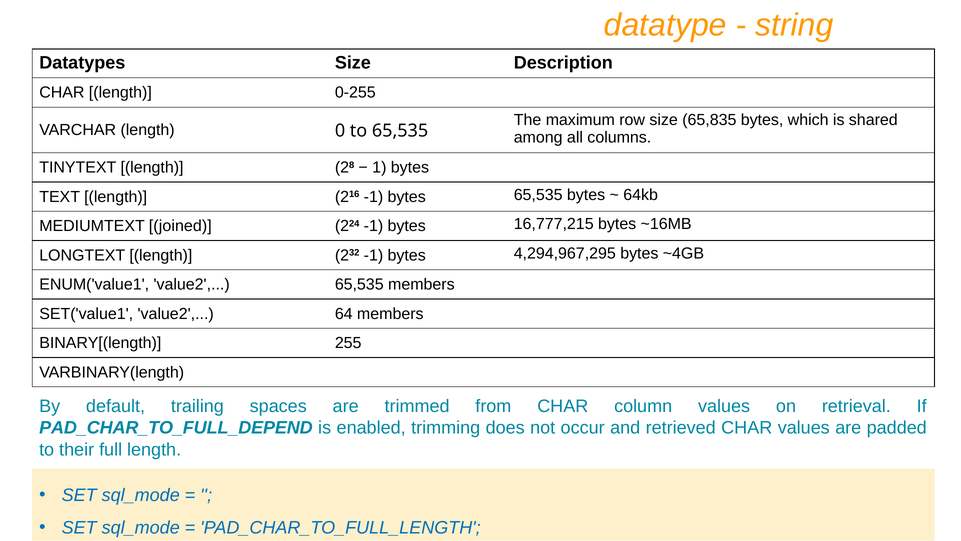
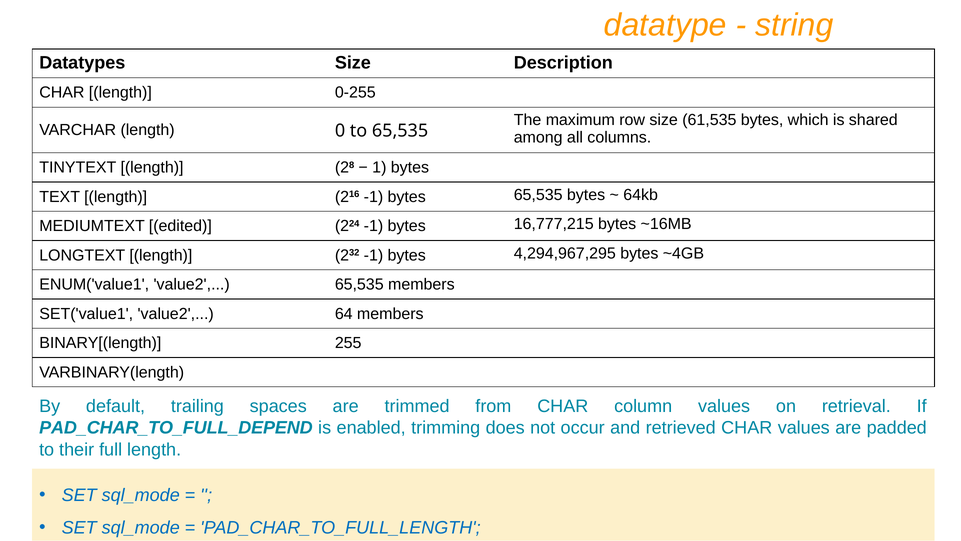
65,835: 65,835 -> 61,535 (709, 120)
joined: joined -> edited (180, 226)
